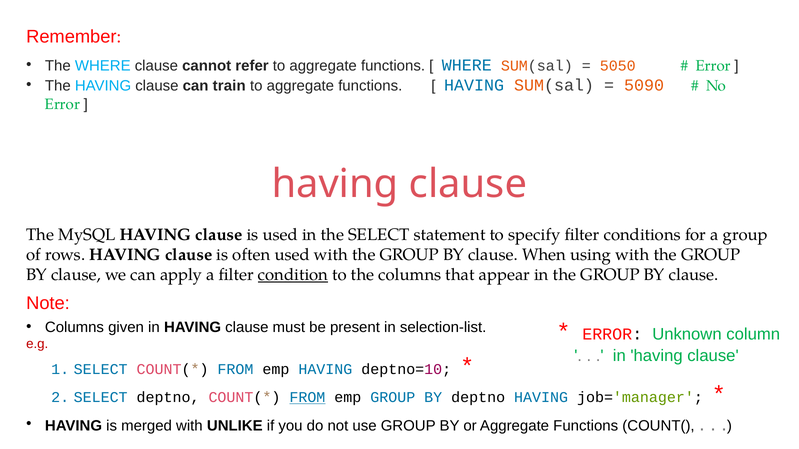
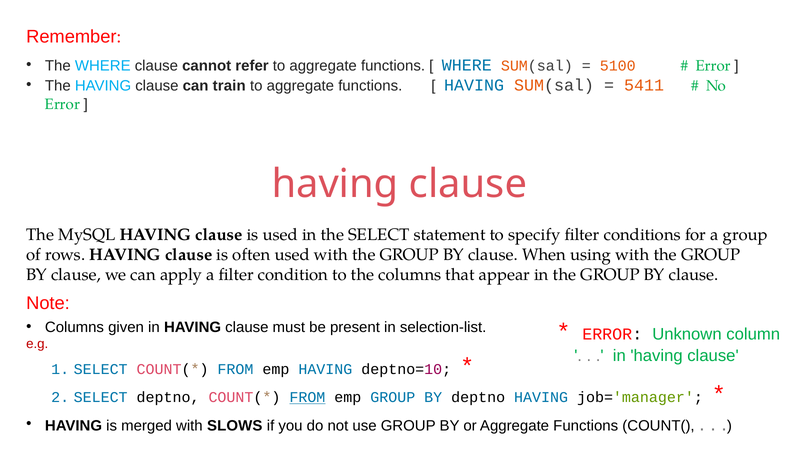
5050: 5050 -> 5100 (618, 66)
5090: 5090 -> 5411 (644, 85)
condition underline: present -> none (293, 275)
UNLIKE: UNLIKE -> SLOWS (235, 426)
